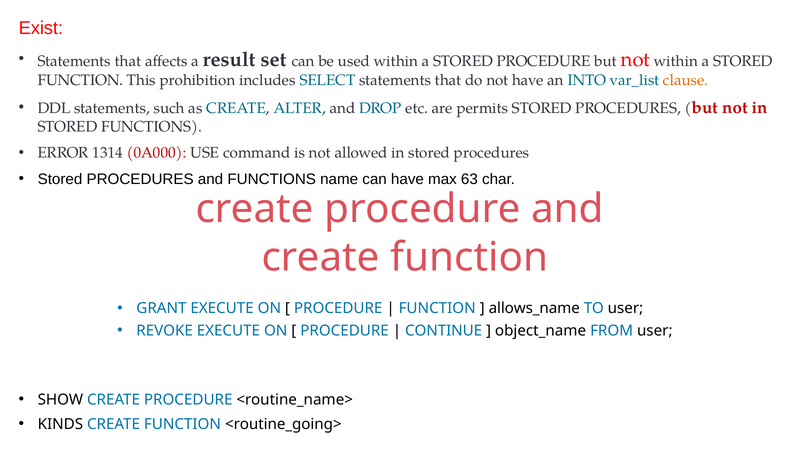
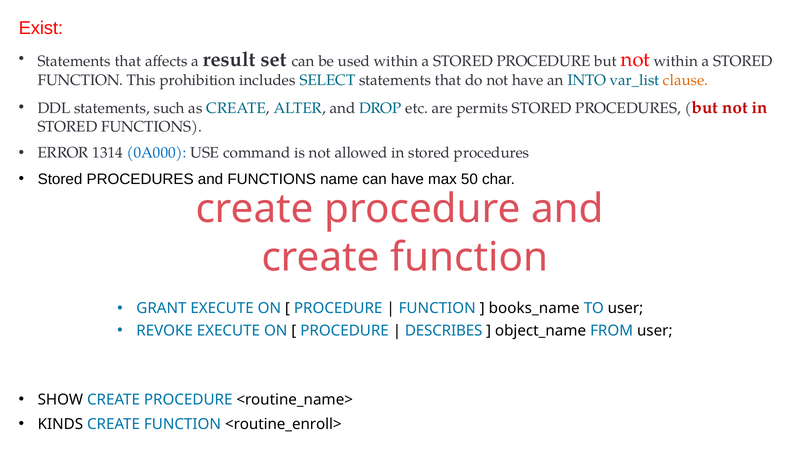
0A000 colour: red -> blue (157, 153)
63: 63 -> 50 (469, 180)
allows_name: allows_name -> books_name (534, 309)
CONTINUE: CONTINUE -> DESCRIBES (444, 331)
<routine_going>: <routine_going> -> <routine_enroll> (283, 425)
